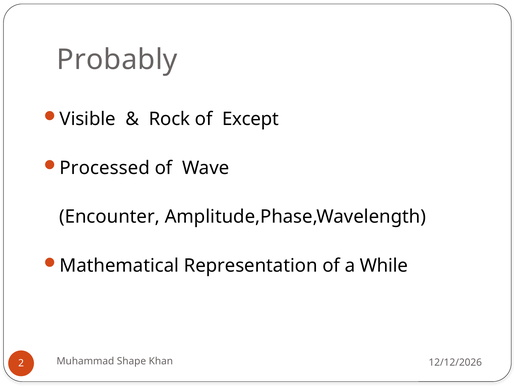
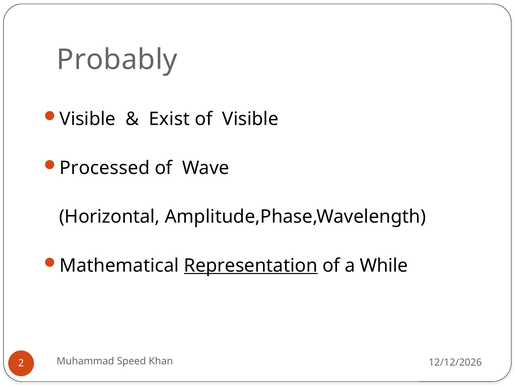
Rock: Rock -> Exist (169, 119)
of Except: Except -> Visible (250, 119)
Encounter: Encounter -> Horizontal (110, 216)
Representation underline: none -> present (251, 265)
Shape: Shape -> Speed (131, 360)
